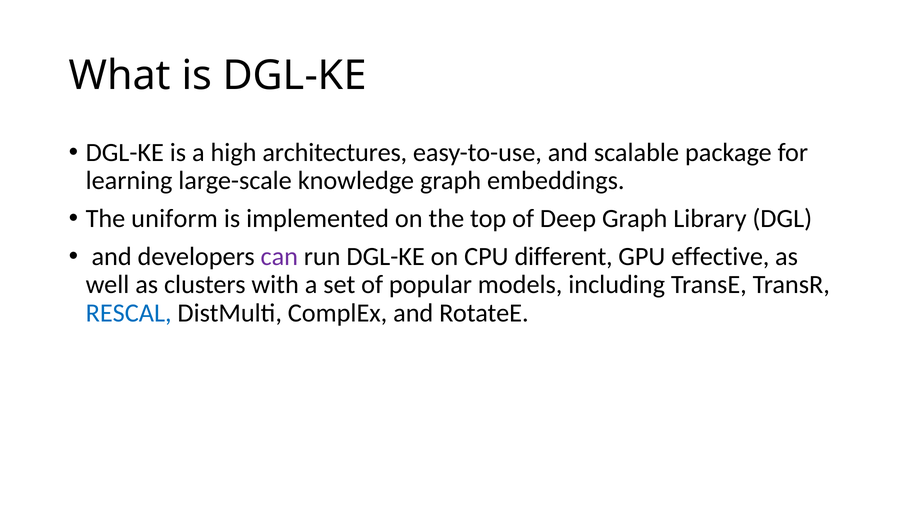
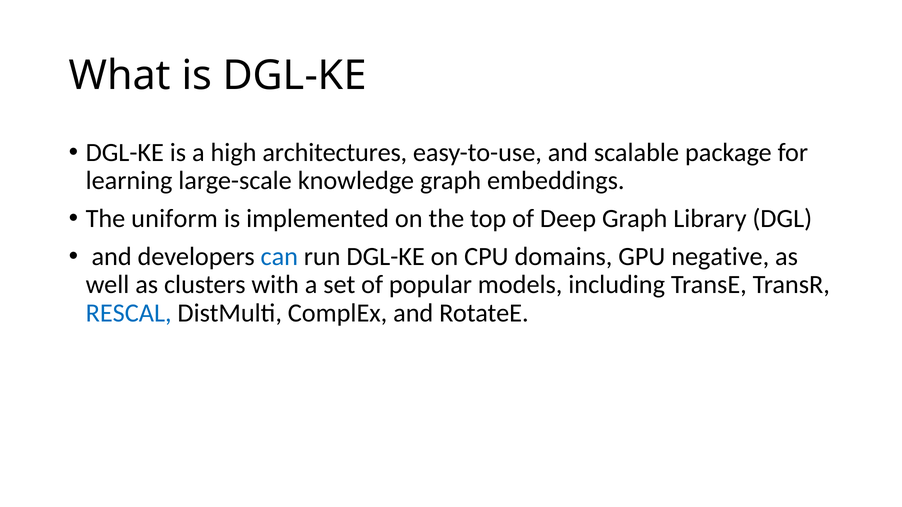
can colour: purple -> blue (279, 257)
different: different -> domains (563, 257)
effective: effective -> negative (720, 257)
